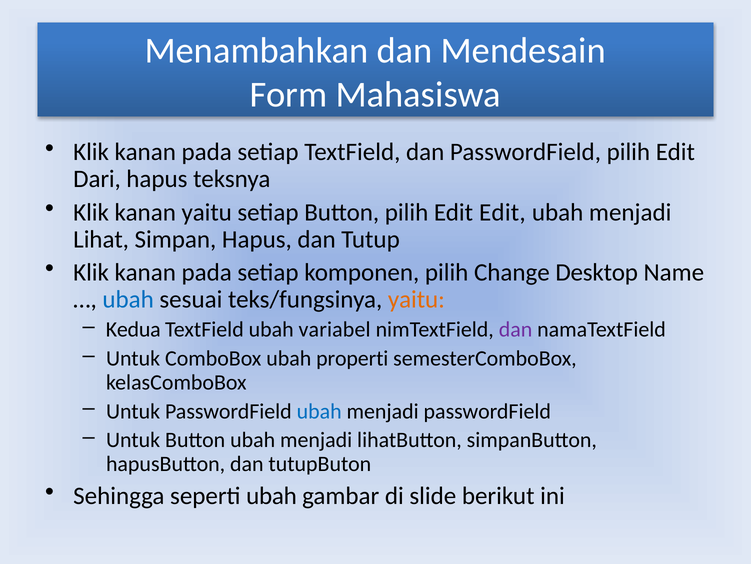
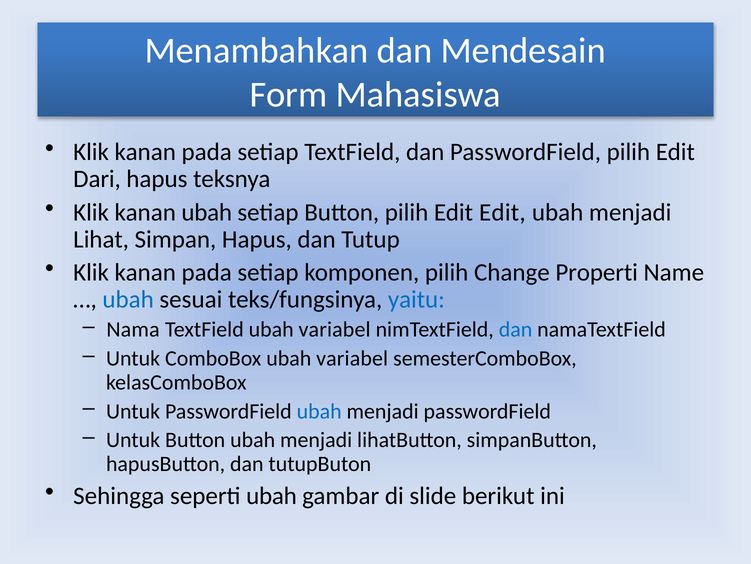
kanan yaitu: yaitu -> ubah (207, 212)
Desktop: Desktop -> Properti (597, 272)
yaitu colour: orange -> blue (416, 299)
Kedua: Kedua -> Nama (133, 329)
dan colour: purple -> blue (516, 329)
ComboBox ubah properti: properti -> variabel (352, 358)
